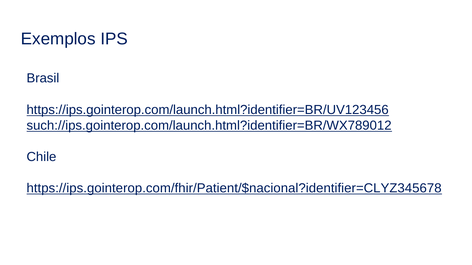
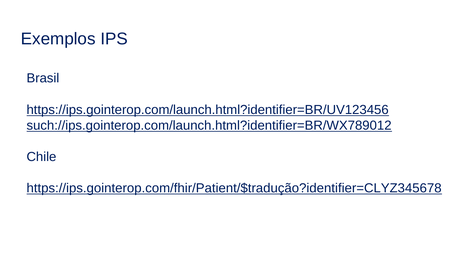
https://ips.gointerop.com/fhir/Patient/$nacional?identifier=CLYZ345678: https://ips.gointerop.com/fhir/Patient/$nacional?identifier=CLYZ345678 -> https://ips.gointerop.com/fhir/Patient/$tradução?identifier=CLYZ345678 (234, 189)
